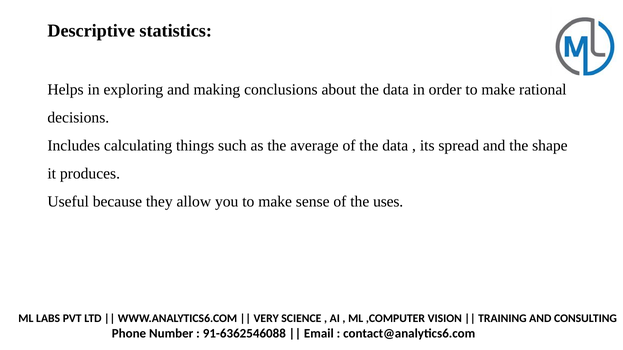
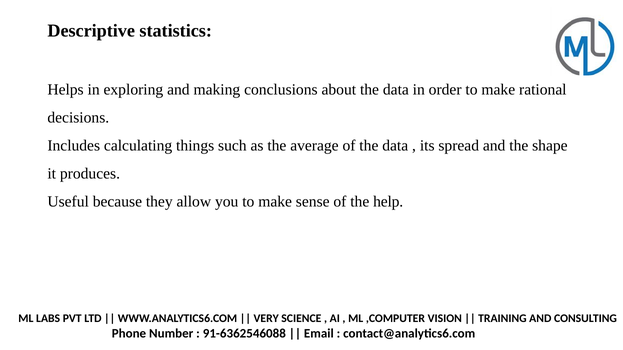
uses: uses -> help (388, 202)
